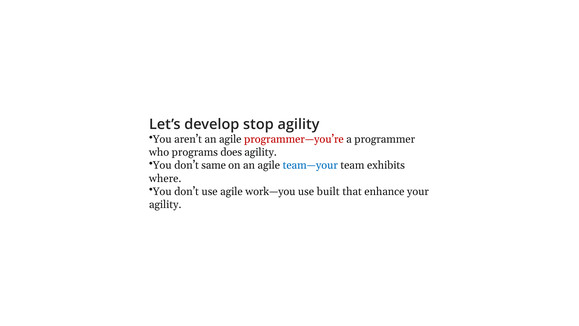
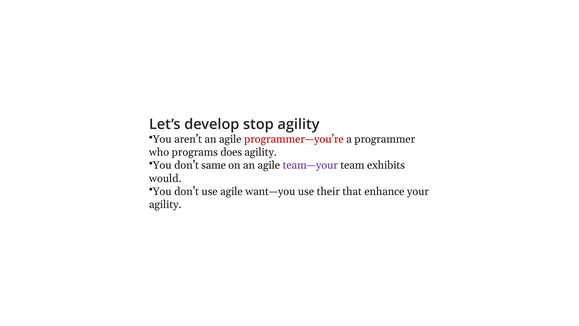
team—your colour: blue -> purple (310, 165)
where: where -> would (165, 178)
work—you: work—you -> want—you (270, 191)
built: built -> their (328, 191)
